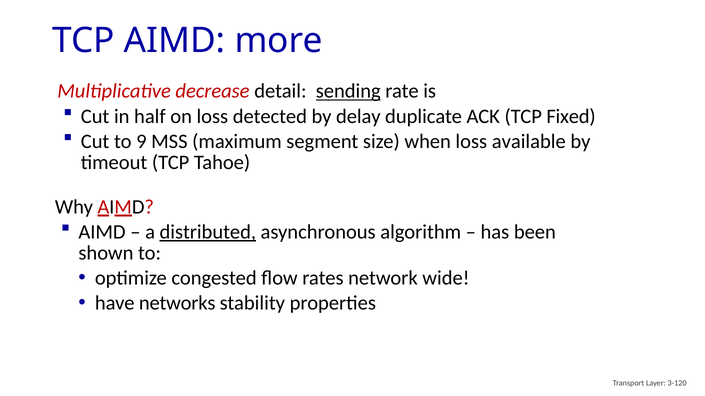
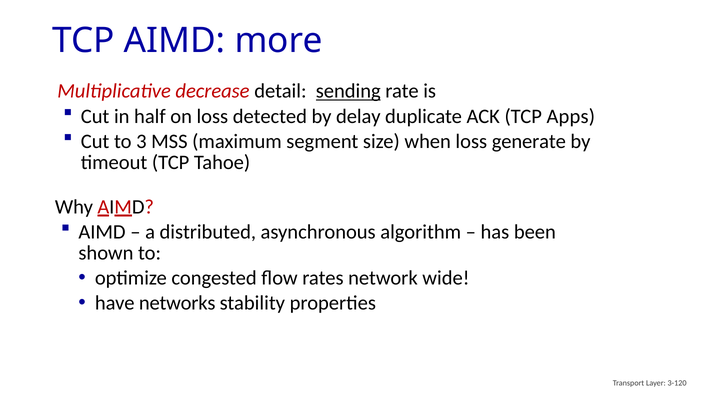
Fixed: Fixed -> Apps (571, 116)
9: 9 -> 3 (141, 142)
available: available -> generate (529, 142)
distributed underline: present -> none (208, 232)
